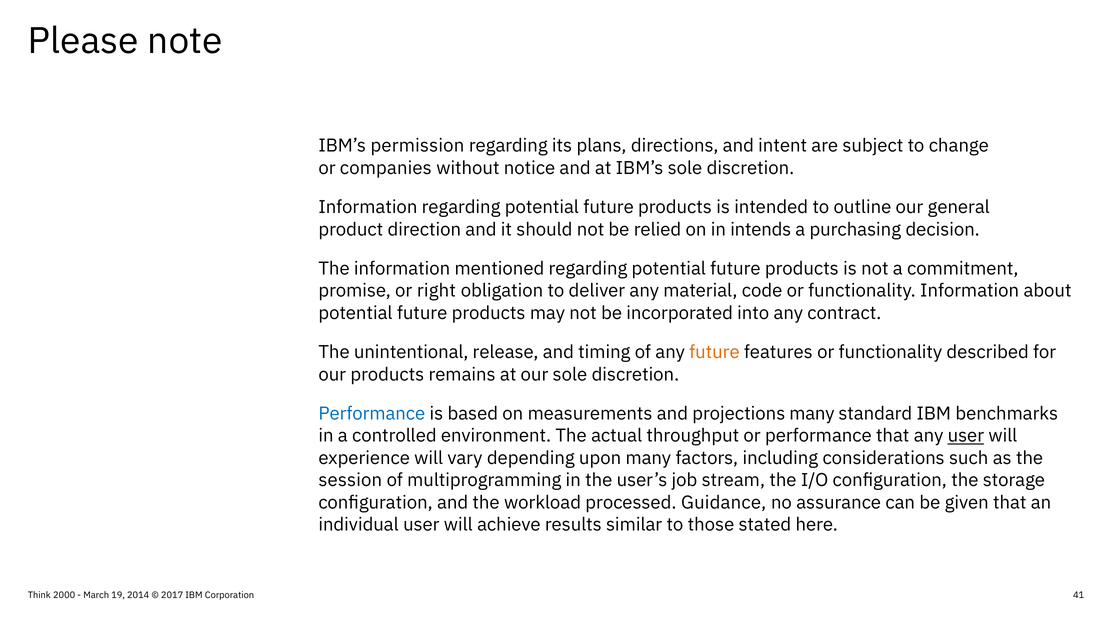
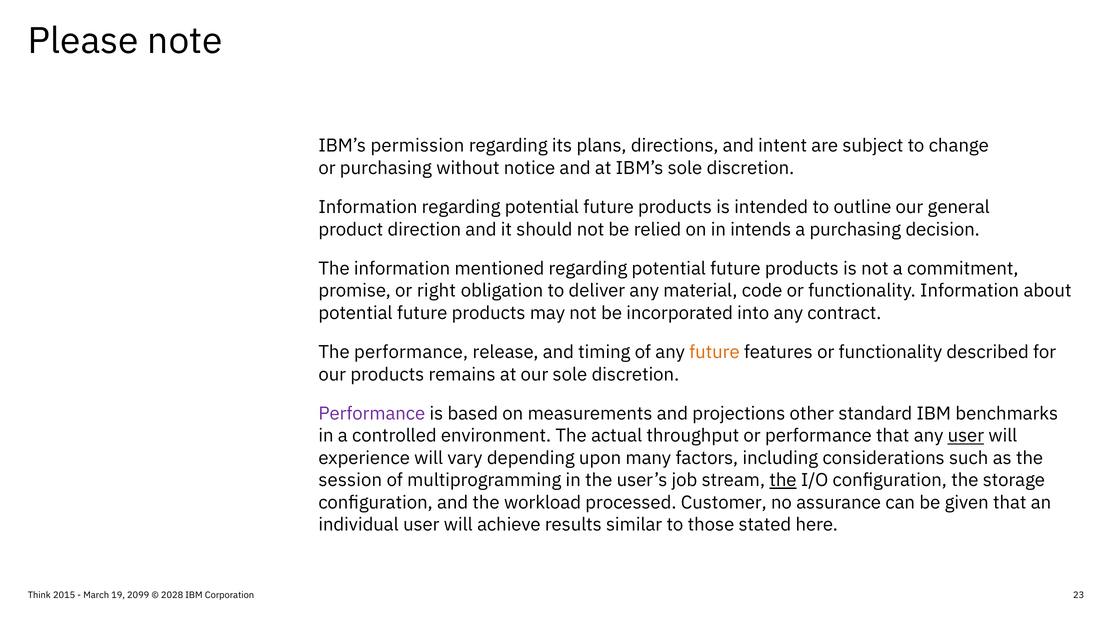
or companies: companies -> purchasing (386, 168)
The unintentional: unintentional -> performance (411, 353)
Performance colour: blue -> purple (372, 414)
projections many: many -> other (812, 414)
the underline: none -> present (783, 481)
Guidance: Guidance -> Customer (724, 503)
2000: 2000 -> 2015 (64, 595)
2014: 2014 -> 2099 (138, 595)
2017: 2017 -> 2028 (172, 595)
41: 41 -> 23 (1079, 595)
